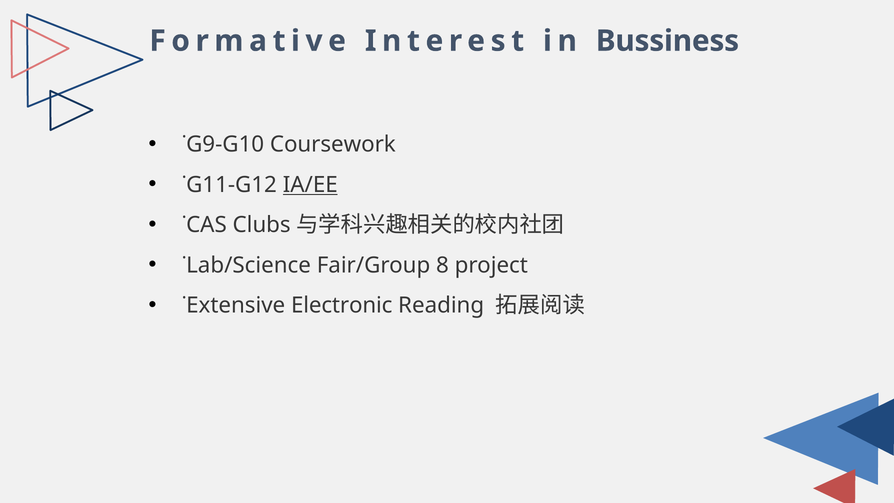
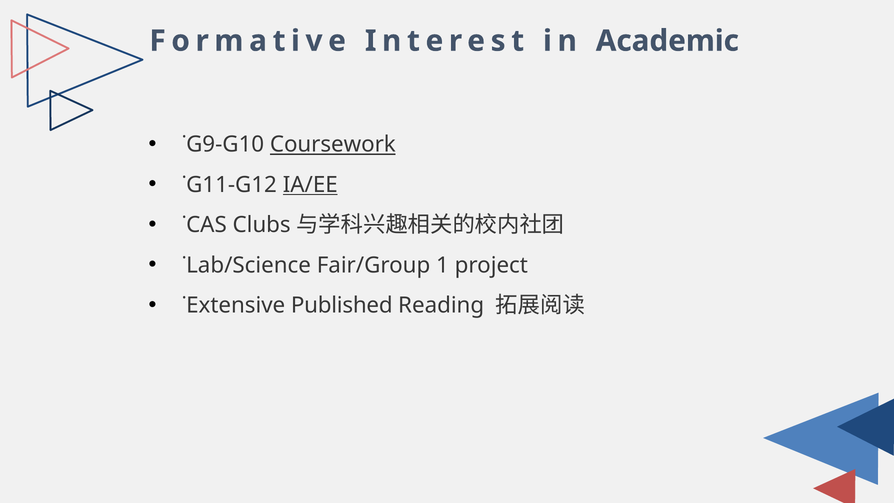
Bussiness: Bussiness -> Academic (667, 41)
Coursework underline: none -> present (333, 145)
8: 8 -> 1 (442, 265)
Electronic: Electronic -> Published (342, 305)
